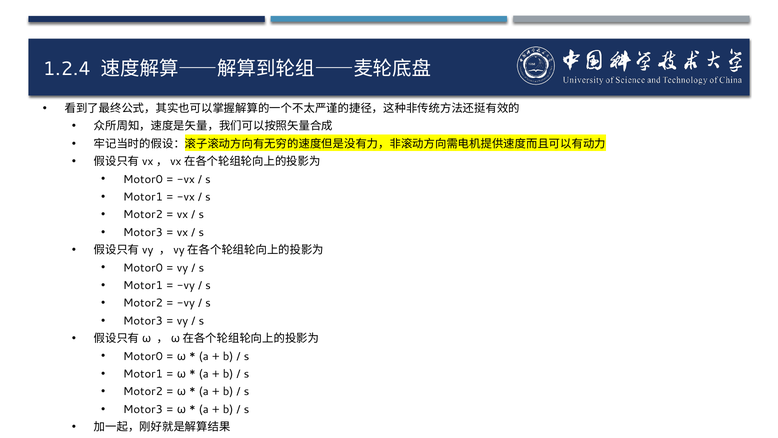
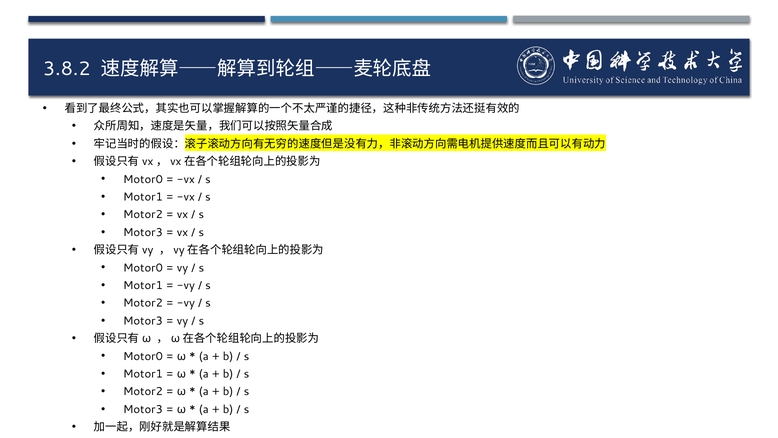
1.2.4: 1.2.4 -> 3.8.2 (67, 69)
